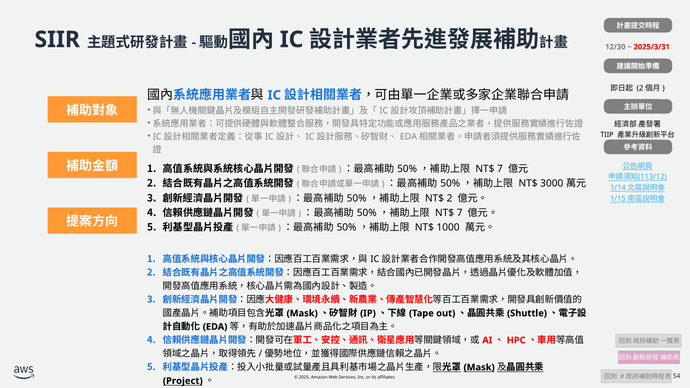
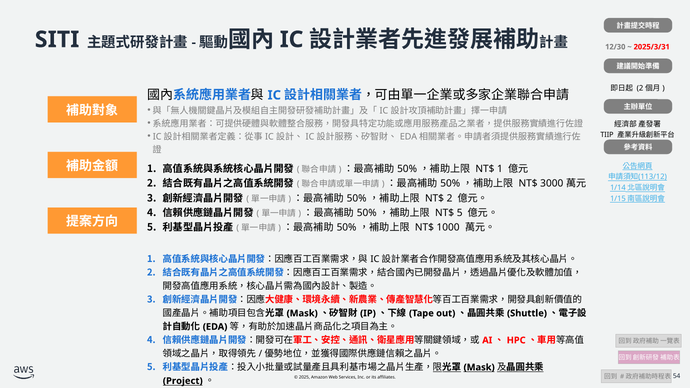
SIIR: SIIR -> SITI (57, 40)
7: 7 -> 1 (500, 169)
7: 7 -> 5 (460, 213)
